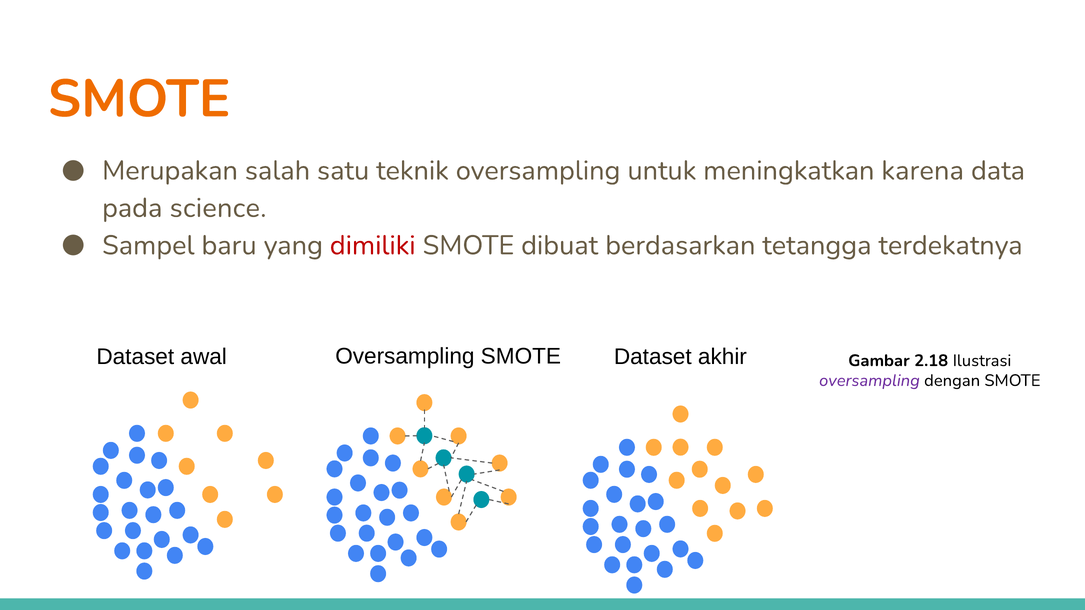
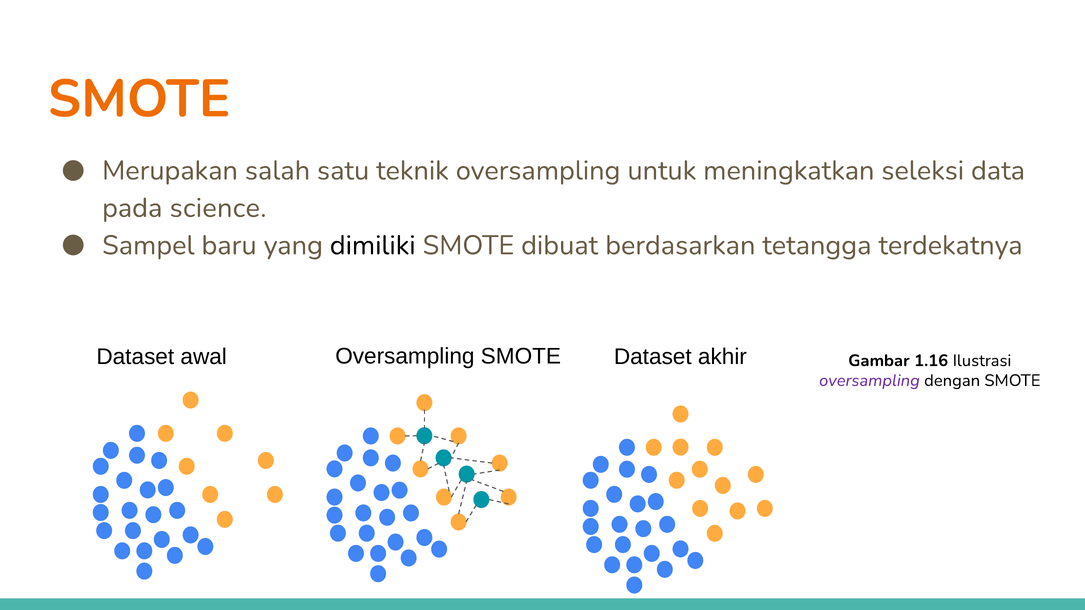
karena: karena -> seleksi (923, 171)
dimiliki colour: red -> black (373, 245)
2.18: 2.18 -> 1.16 (931, 361)
